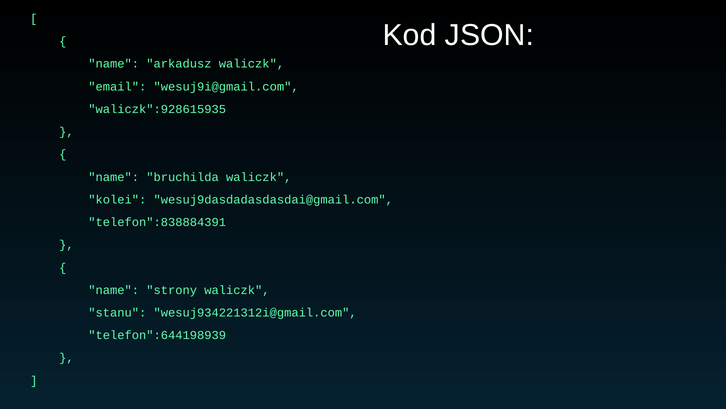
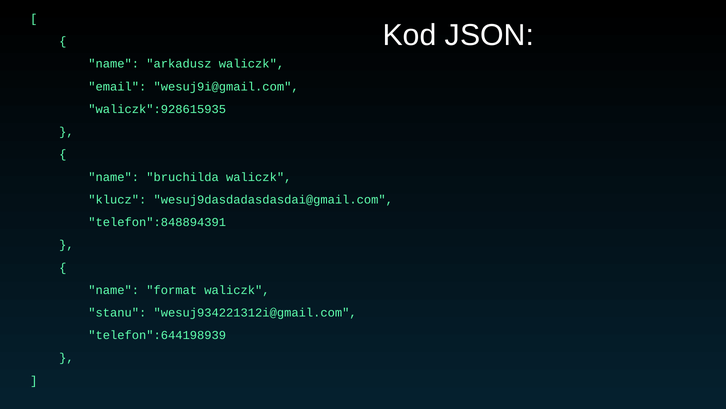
kolei: kolei -> klucz (117, 199)
telefon":838884391: telefon":838884391 -> telefon":848894391 (157, 222)
strony: strony -> format (172, 290)
